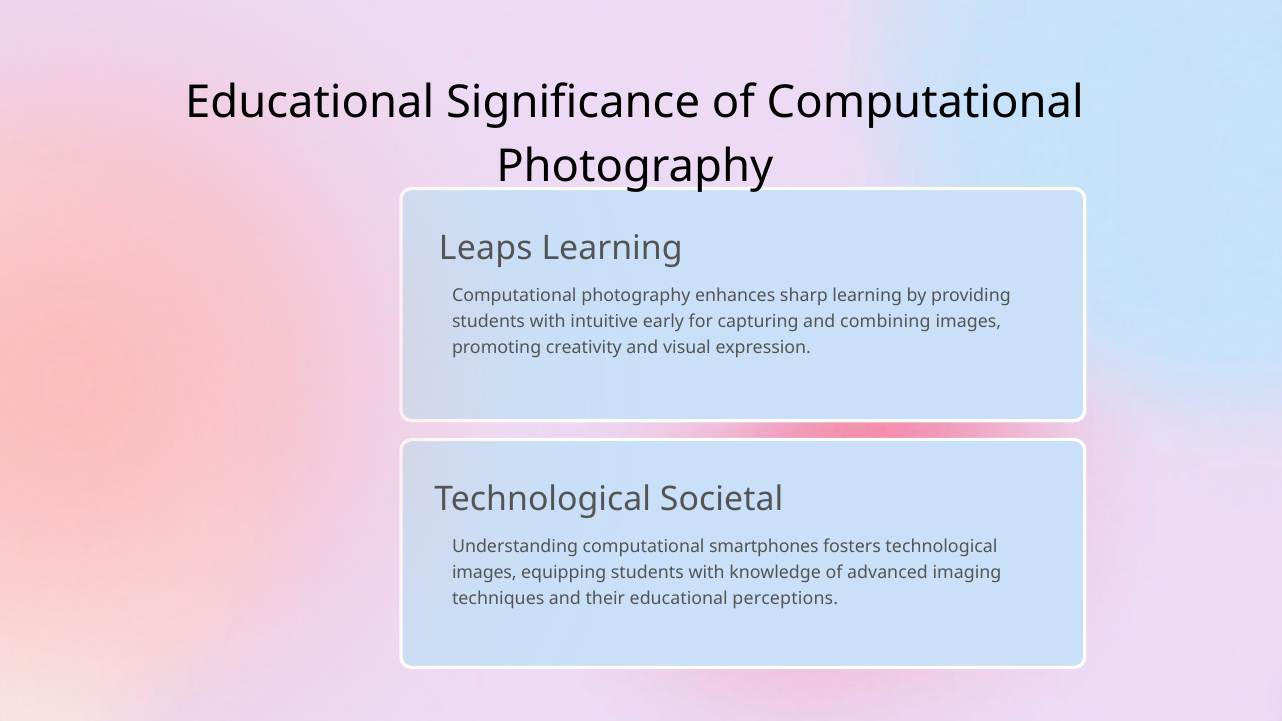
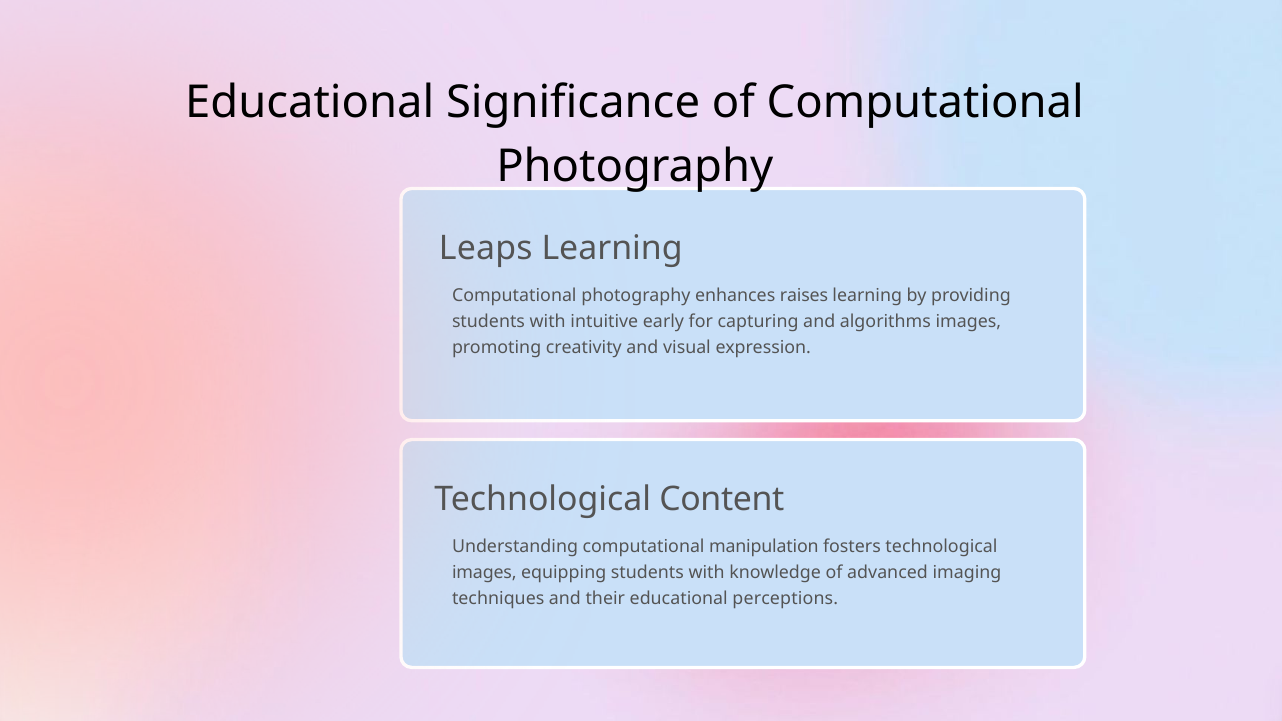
sharp: sharp -> raises (804, 296)
combining: combining -> algorithms (885, 322)
Societal: Societal -> Content (722, 499)
smartphones: smartphones -> manipulation (764, 547)
